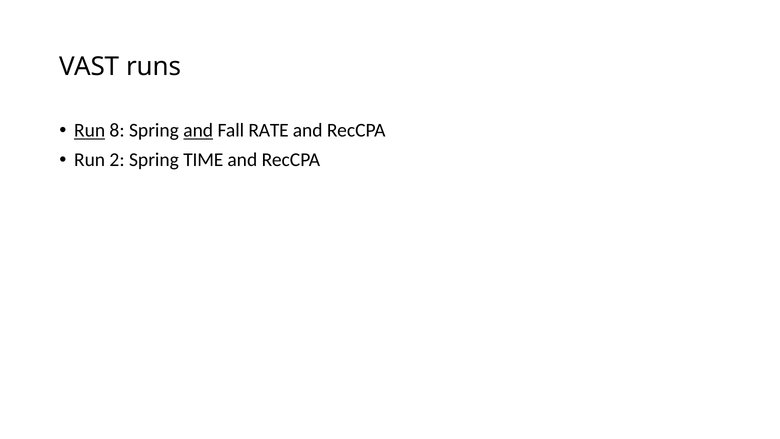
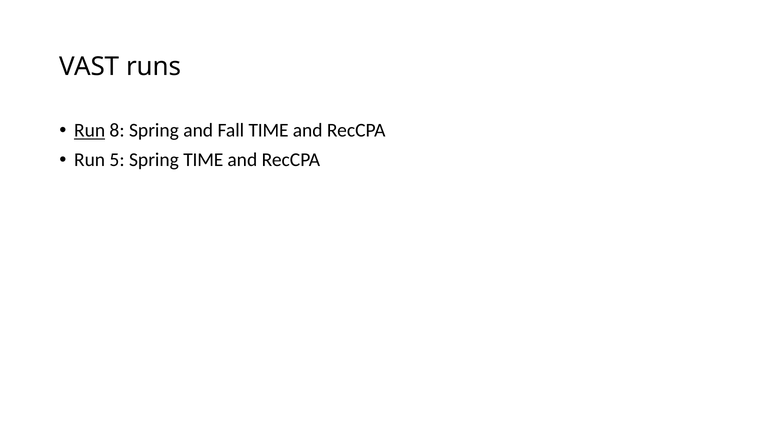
and underline: present -> none (198, 130)
Fall RATE: RATE -> TIME (269, 130)
2: 2 -> 5 (117, 160)
